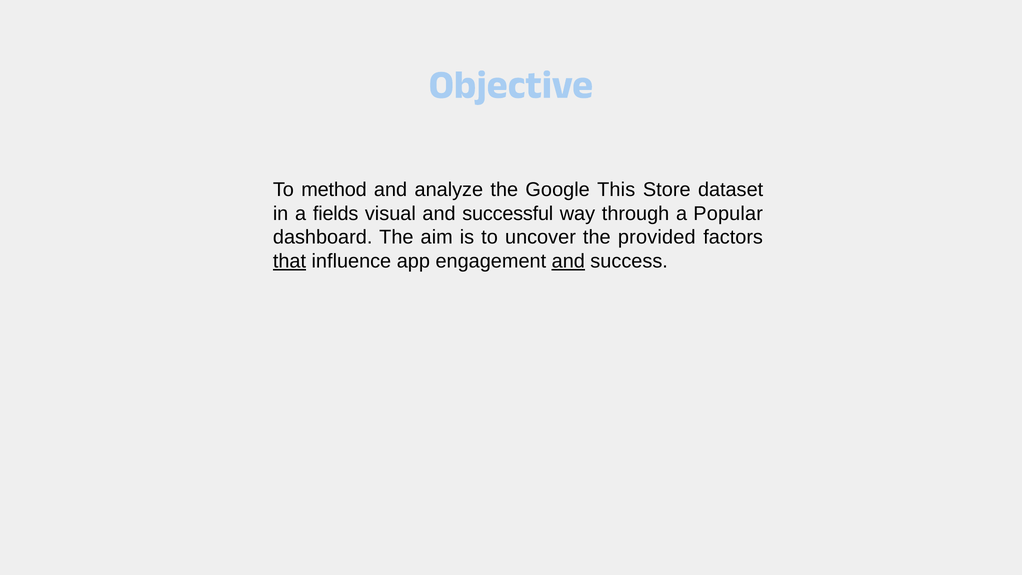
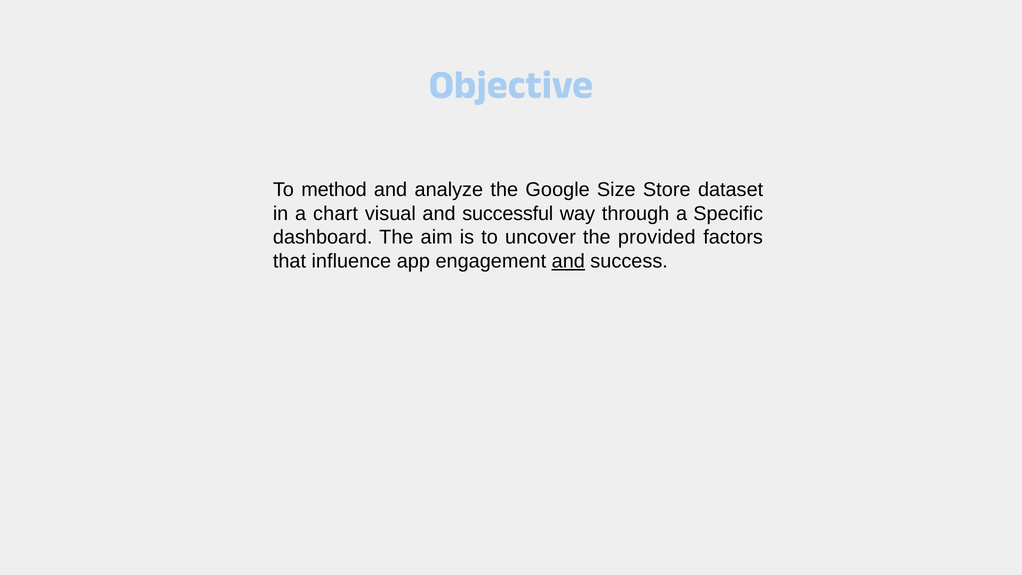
This: This -> Size (616, 190)
fields: fields -> chart (335, 213)
Popular: Popular -> Specific (728, 213)
that underline: present -> none (290, 261)
